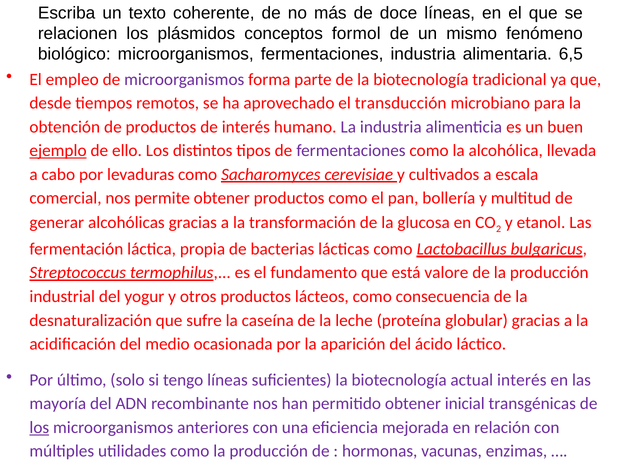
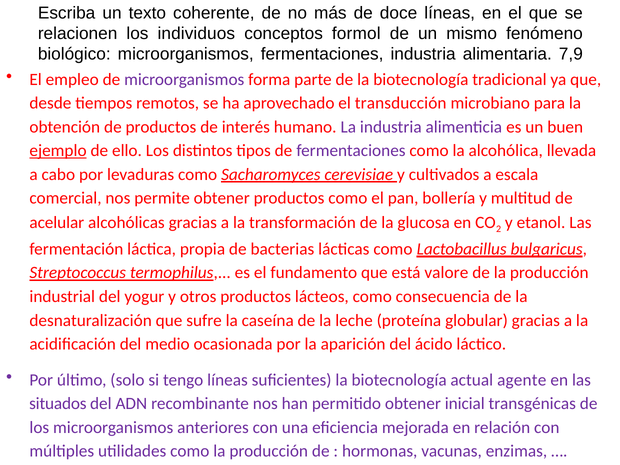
plásmidos: plásmidos -> individuos (196, 34)
6,5: 6,5 -> 7,9 (571, 54)
generar: generar -> acelular (57, 222)
actual interés: interés -> agente (522, 380)
mayoría: mayoría -> situados (58, 404)
los underline: present -> none (39, 428)
